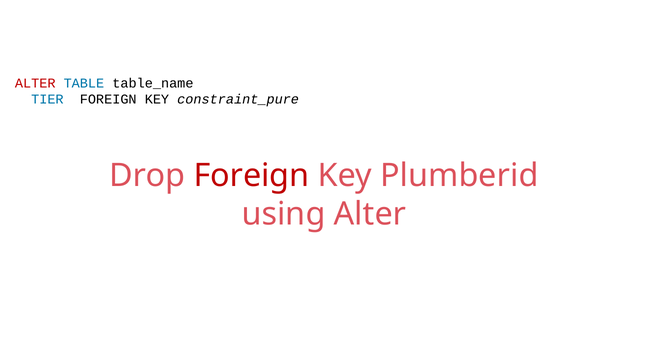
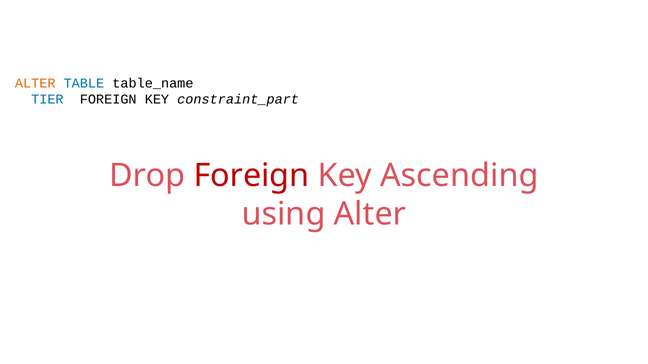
ALTER colour: red -> orange (35, 83)
constraint_pure: constraint_pure -> constraint_part (238, 100)
Plumberid: Plumberid -> Ascending (459, 176)
